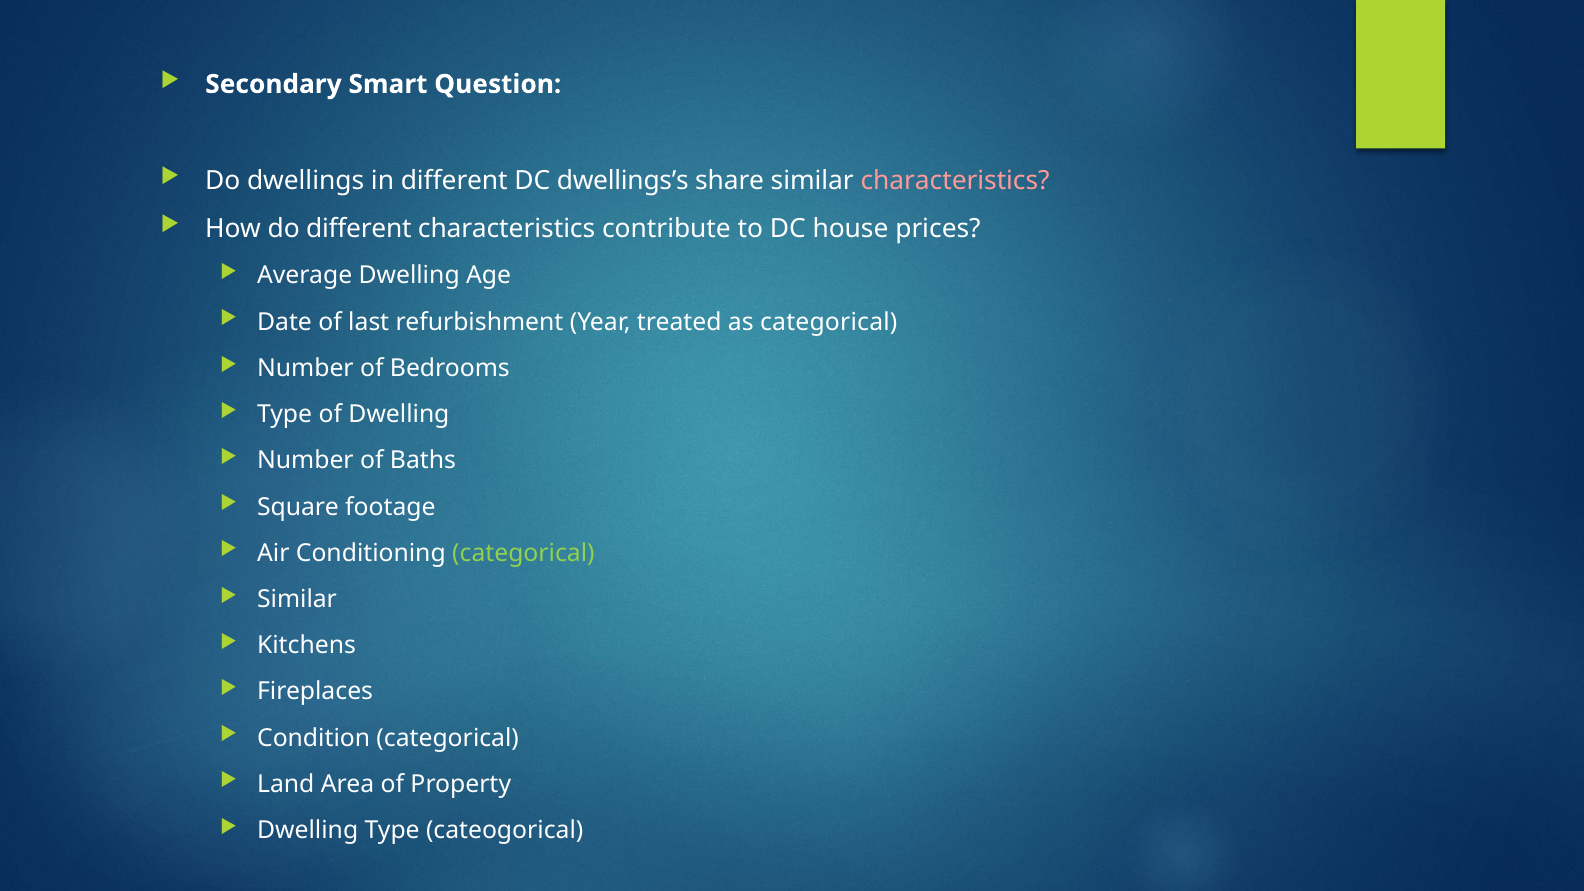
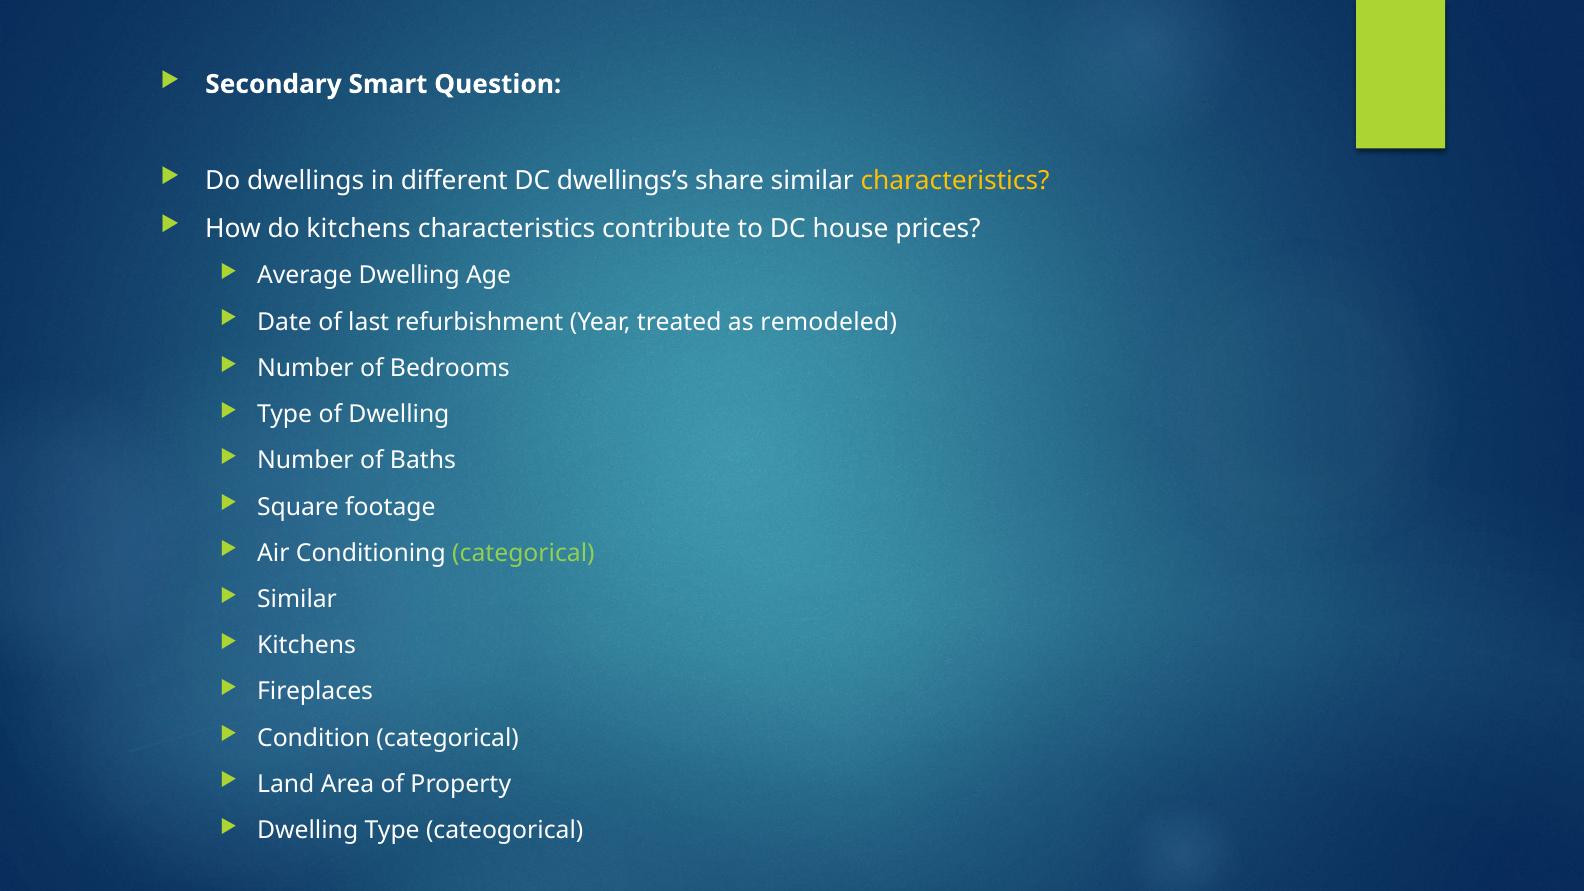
characteristics colour: pink -> yellow (955, 181)
do different: different -> kitchens (359, 229)
as categorical: categorical -> remodeled (829, 322)
